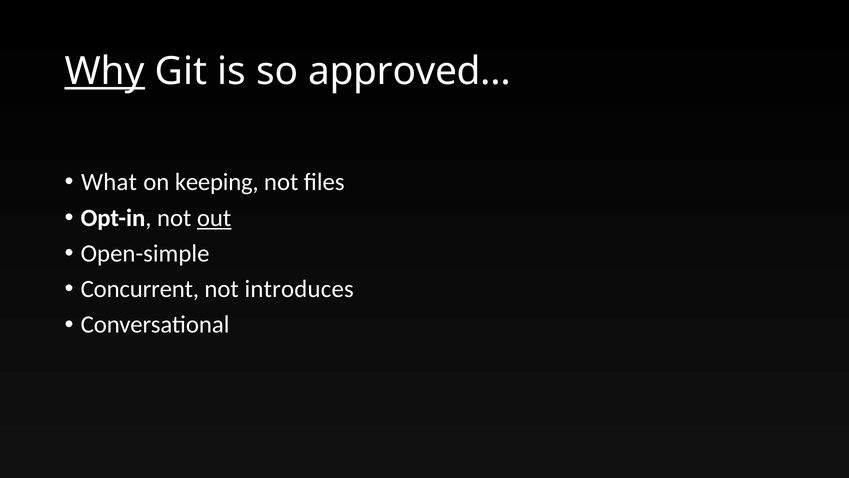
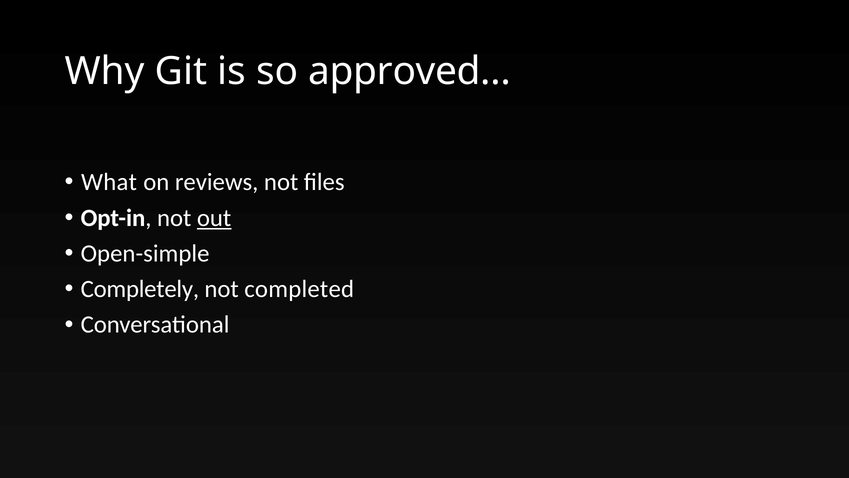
Why underline: present -> none (105, 71)
keeping: keeping -> reviews (217, 182)
Concurrent: Concurrent -> Completely (140, 289)
introduces: introduces -> completed (299, 289)
